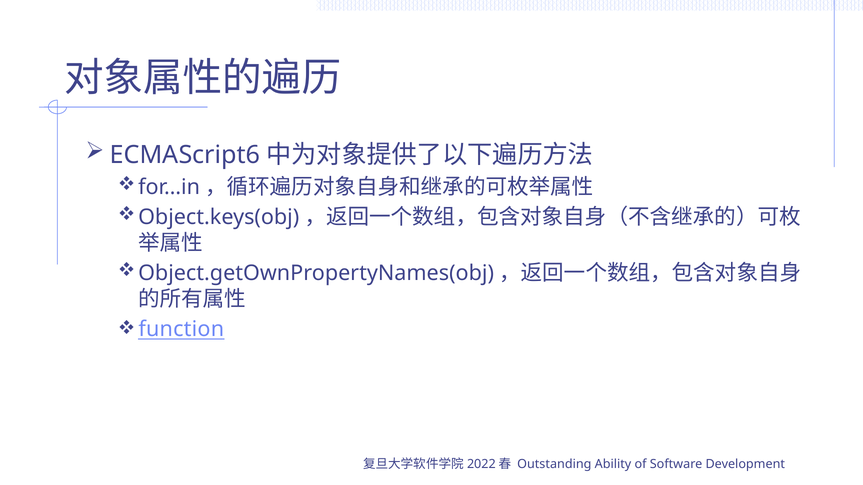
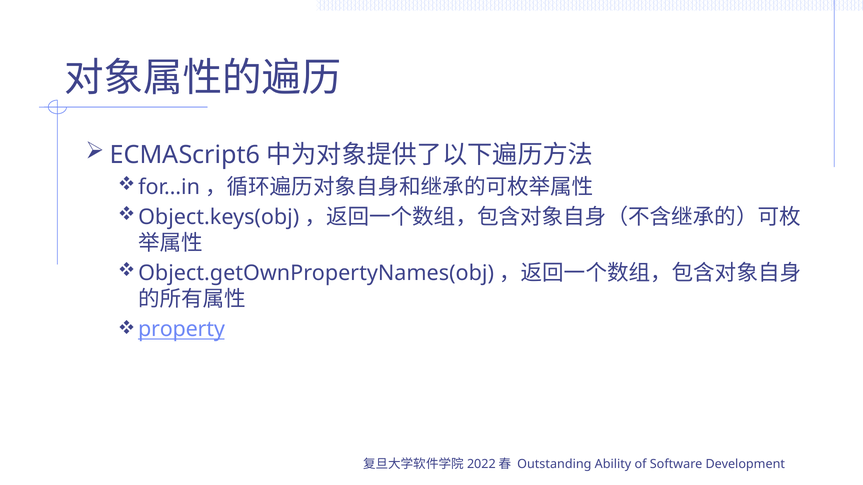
function: function -> property (181, 329)
